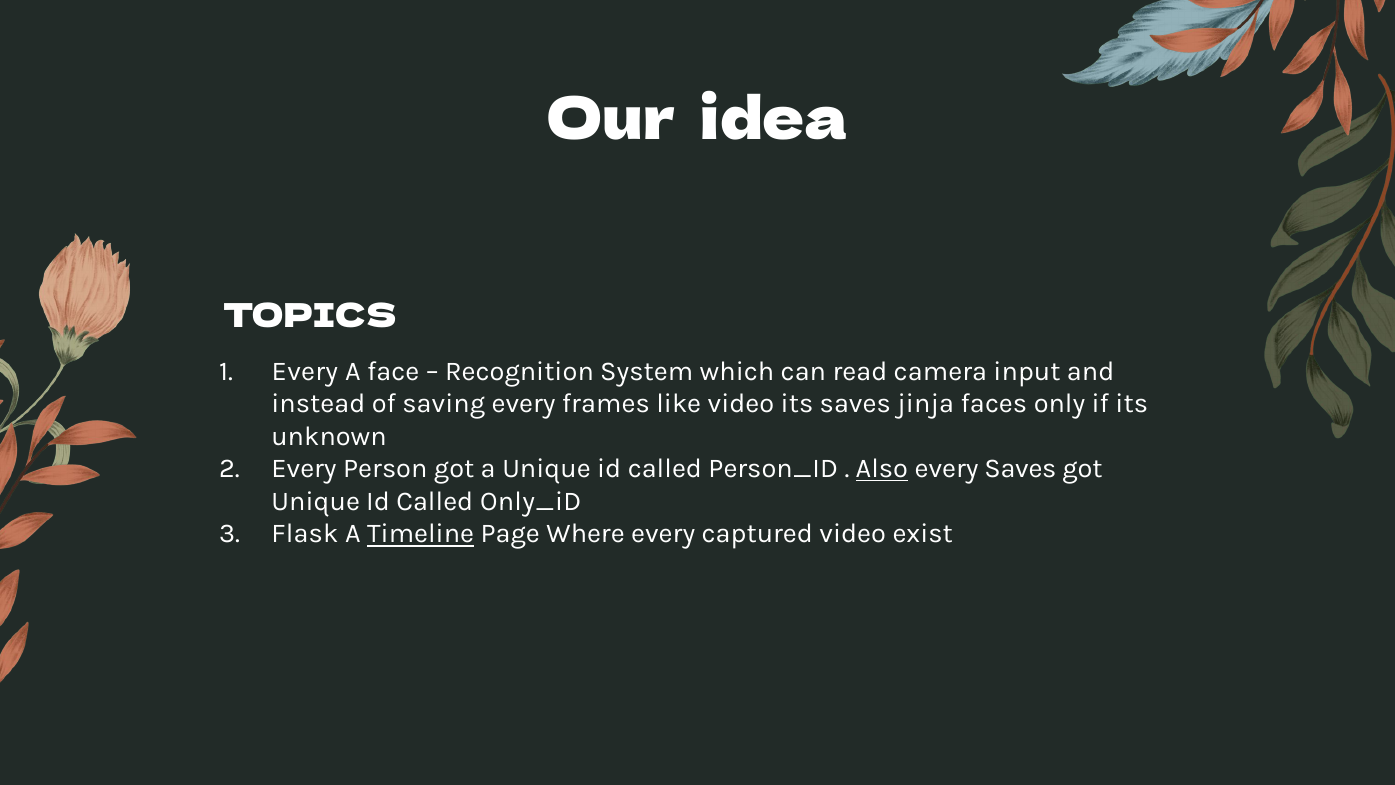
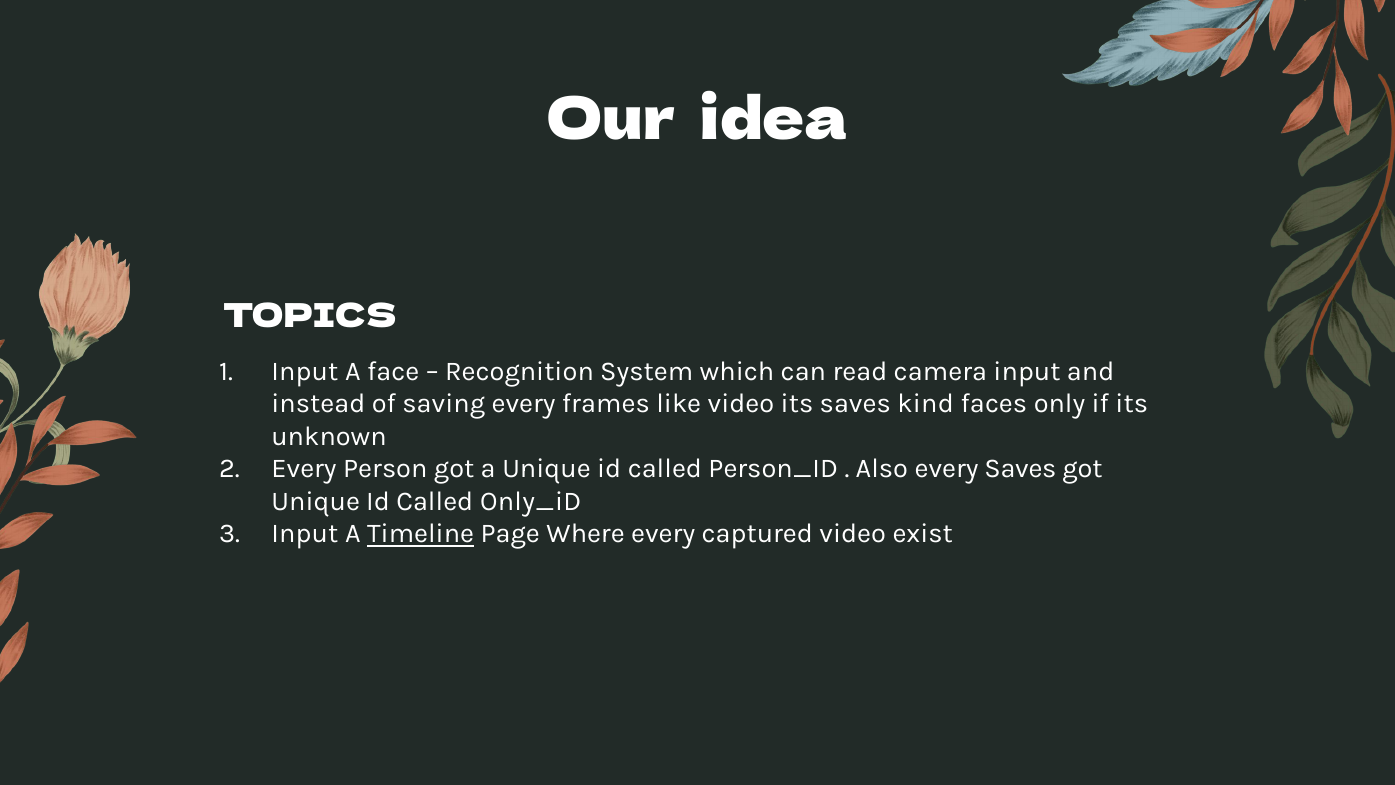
Every: Every -> Input (305, 371)
jinja: jinja -> kind (926, 404)
Also underline: present -> none (882, 469)
Flask: Flask -> Input (305, 534)
